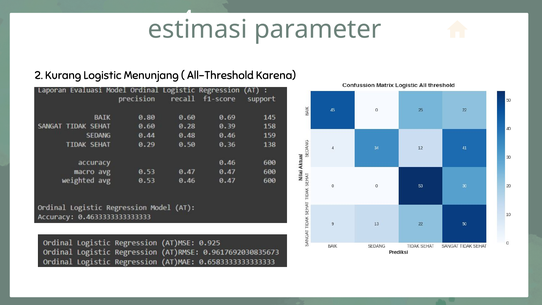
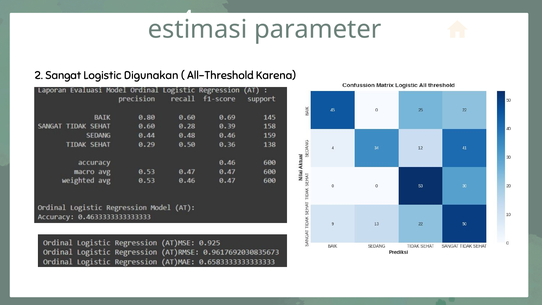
Kurang: Kurang -> Sangat (63, 75)
Menunjang: Menunjang -> Digunakan (151, 75)
